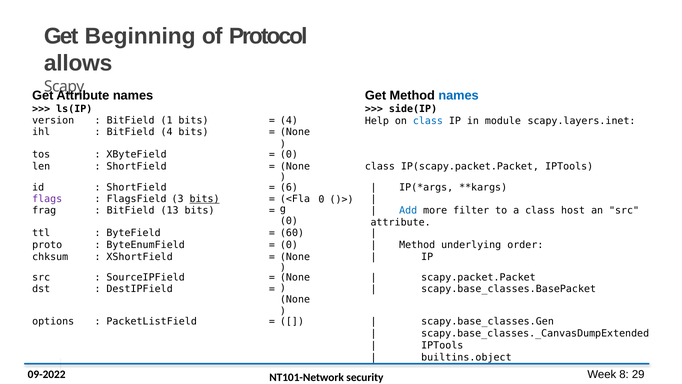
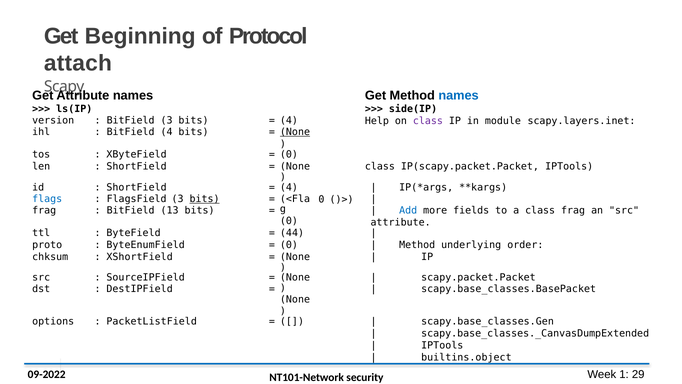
allows: allows -> attach (78, 63)
BitField 1: 1 -> 3 (167, 120)
class colour: blue -> purple (428, 121)
None underline: none -> present (295, 132)
6: 6 -> 4 (289, 187)
flags colour: purple -> blue (47, 199)
filter: filter -> fields (471, 210)
class host: host -> frag (573, 210)
60: 60 -> 44 (292, 233)
8: 8 -> 1 (624, 374)
